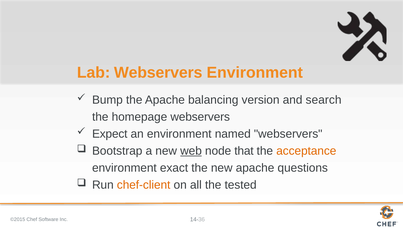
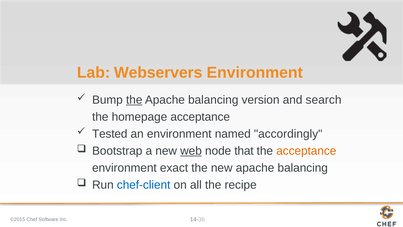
the underline: none -> present (134, 100)
homepage webservers: webservers -> acceptance (200, 117)
Expect: Expect -> Tested (110, 134)
named webservers: webservers -> accordingly (288, 134)
new apache questions: questions -> balancing (303, 168)
chef-client colour: orange -> blue (144, 185)
tested: tested -> recipe (241, 185)
